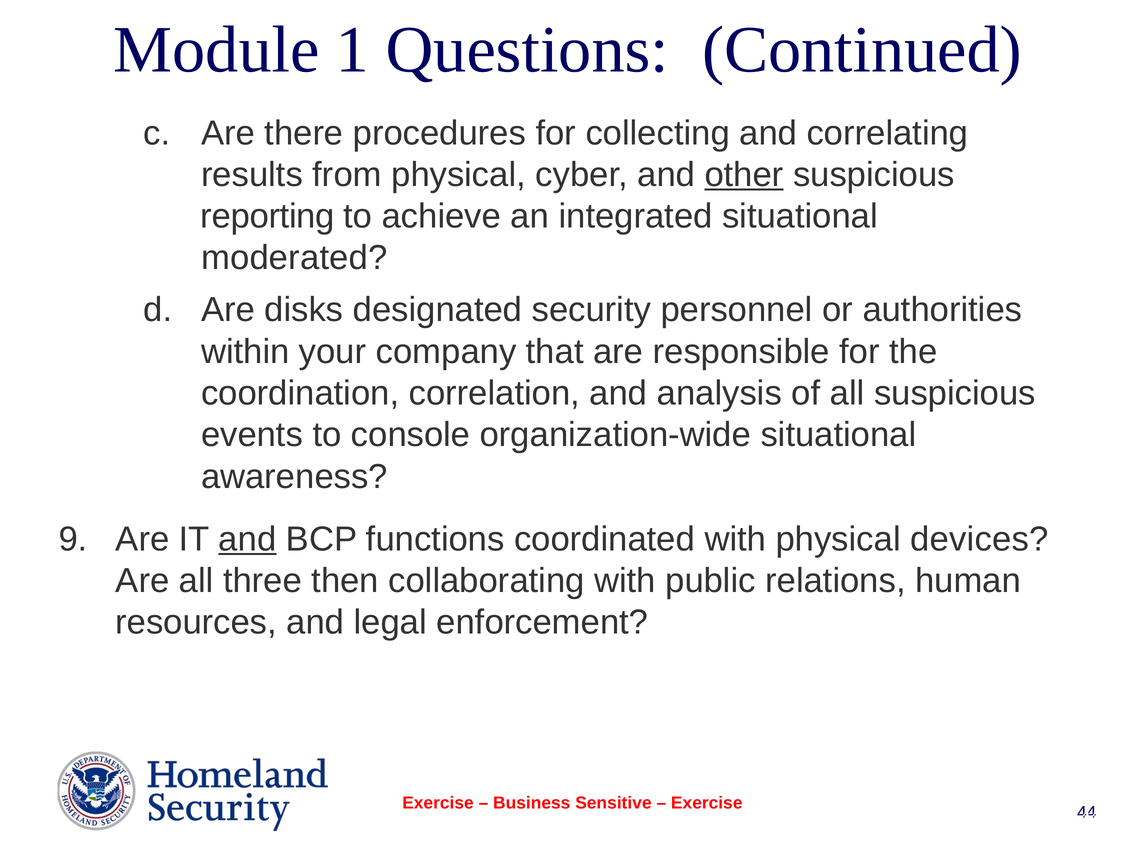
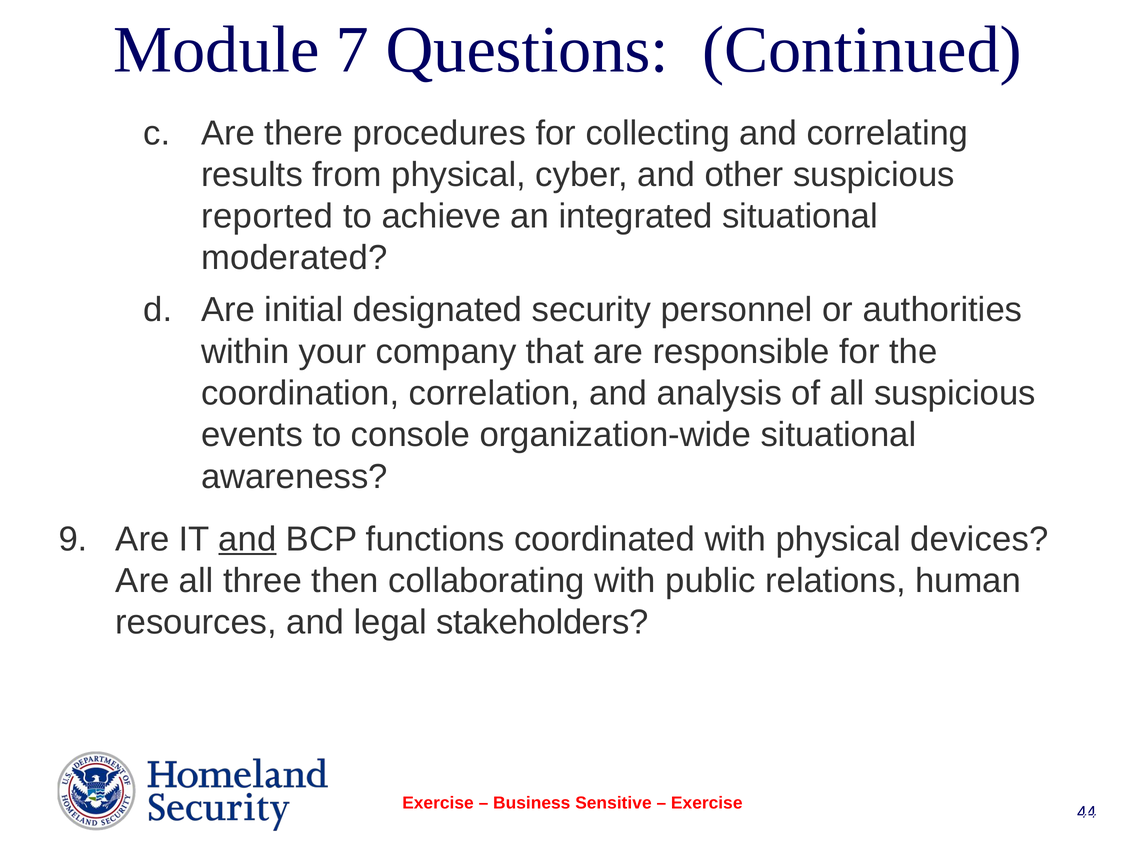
1: 1 -> 7 (353, 50)
other underline: present -> none (744, 175)
reporting: reporting -> reported (267, 216)
disks: disks -> initial (304, 310)
enforcement: enforcement -> stakeholders (542, 622)
